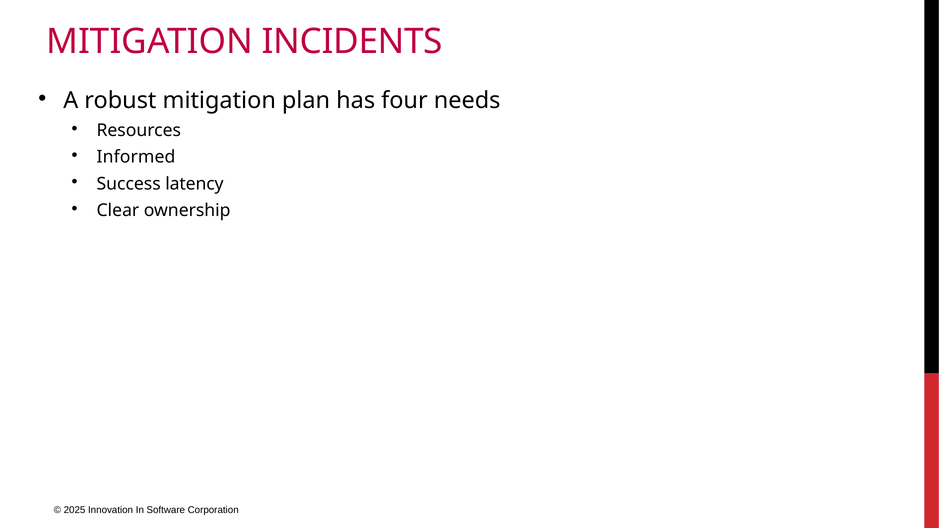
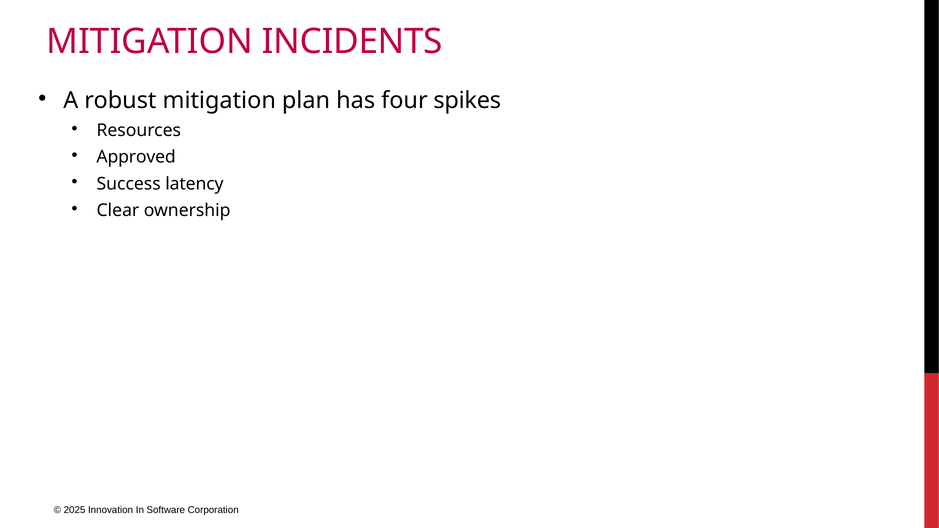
needs: needs -> spikes (467, 101)
Informed: Informed -> Approved (136, 157)
